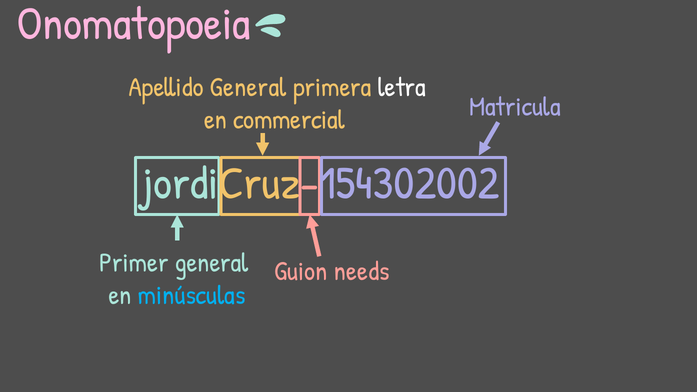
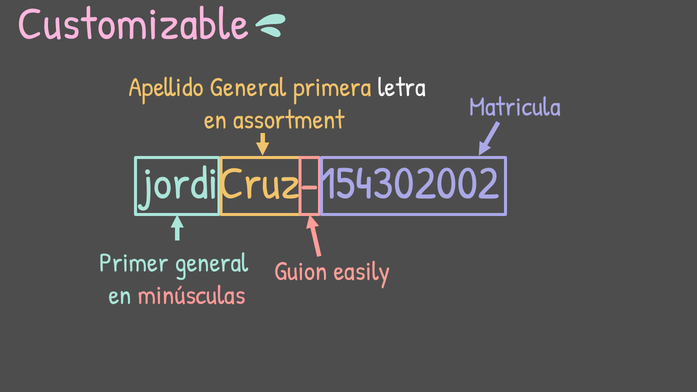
Onomatopoeia: Onomatopoeia -> Customizable (133, 24)
commercial: commercial -> assortment (289, 120)
needs: needs -> easily (362, 271)
minúsculas colour: light blue -> pink (192, 295)
